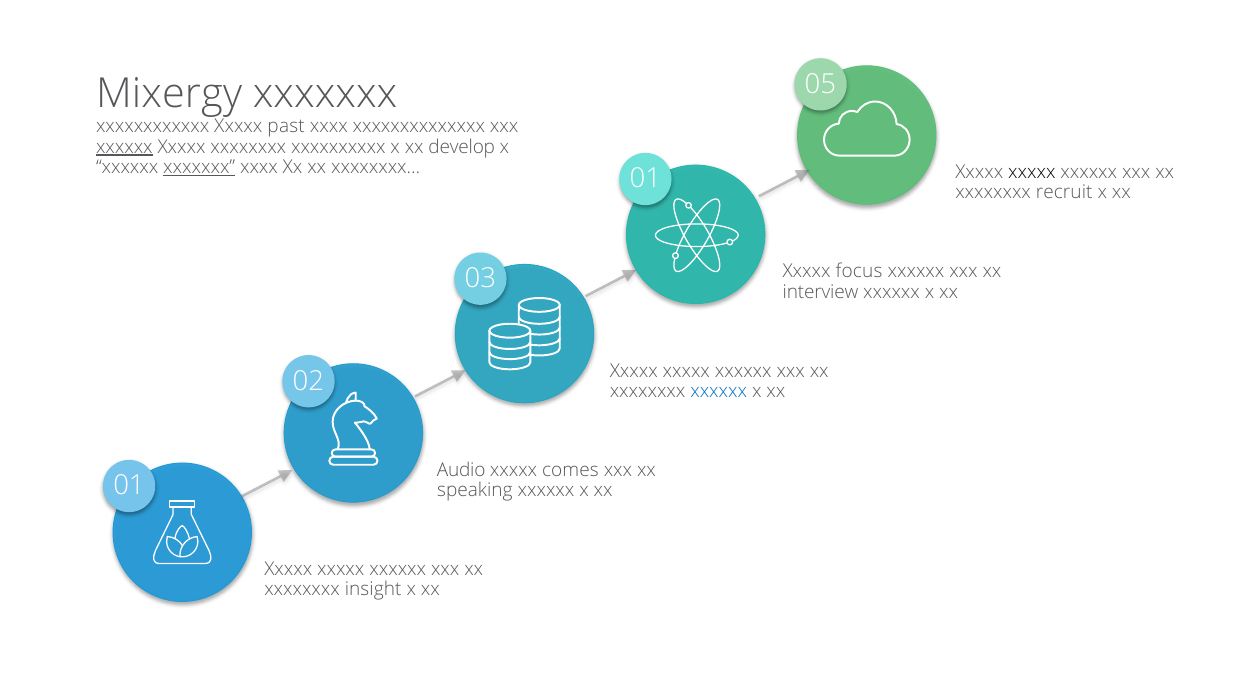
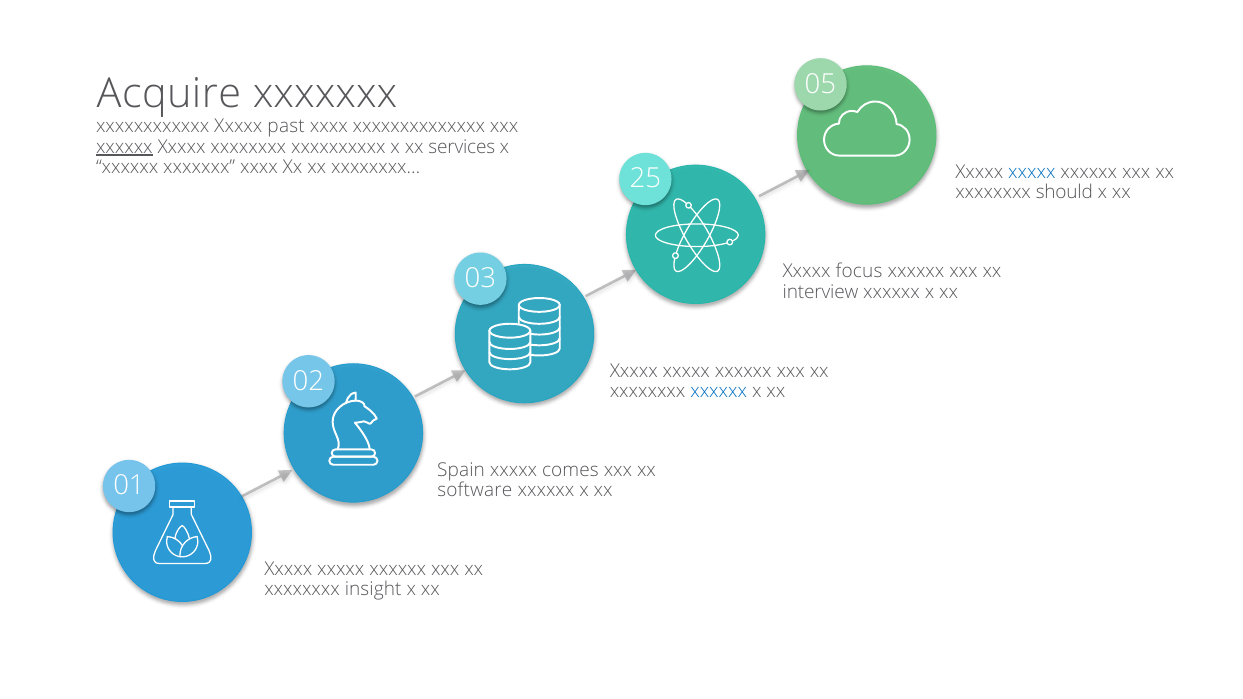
Mixergy: Mixergy -> Acquire (169, 94)
develop: develop -> services (462, 147)
xxxxxxx underline: present -> none (199, 167)
xxxxxxxx… 01: 01 -> 25 (645, 179)
xxxxx colour: black -> blue (1032, 172)
recruit: recruit -> should (1064, 193)
Audio: Audio -> Spain (461, 470)
speaking: speaking -> software (475, 490)
